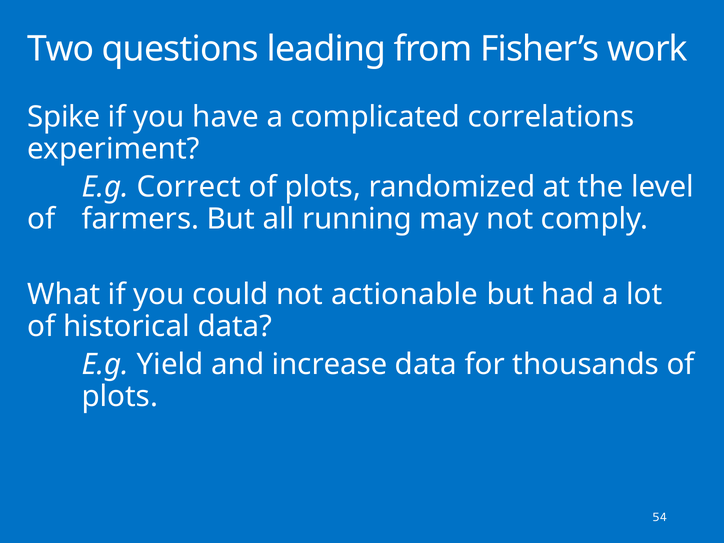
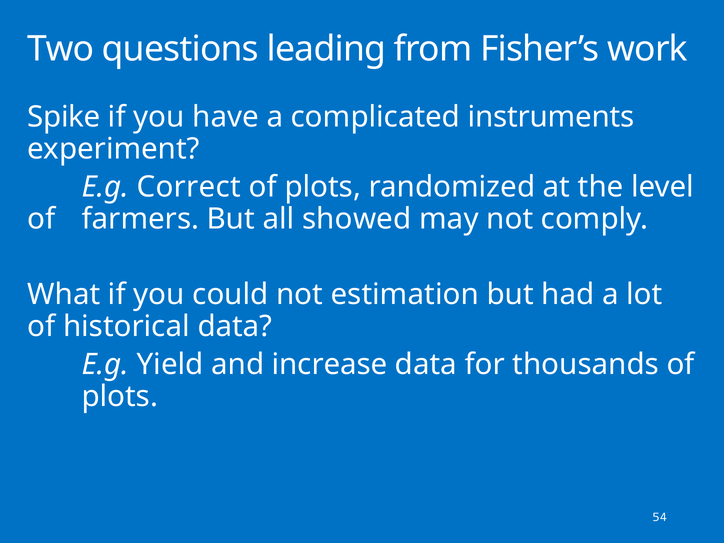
correlations: correlations -> instruments (551, 117)
running: running -> showed (357, 219)
actionable: actionable -> estimation (405, 295)
